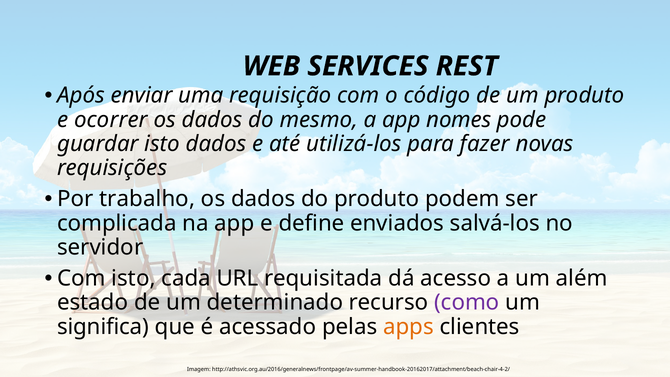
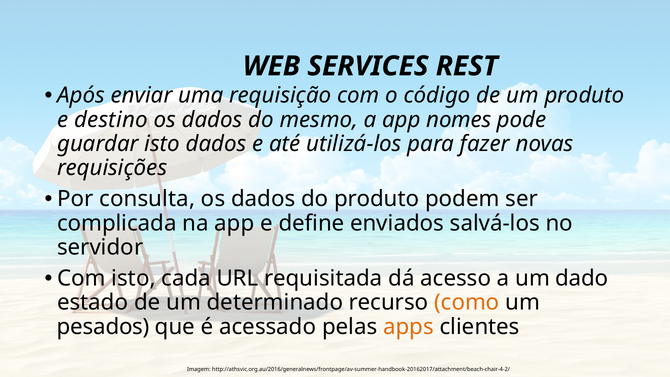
ocorrer: ocorrer -> destino (111, 120)
trabalho: trabalho -> consulta (147, 199)
além: além -> dado (582, 278)
como colour: purple -> orange (467, 303)
significa: significa -> pesados (103, 327)
